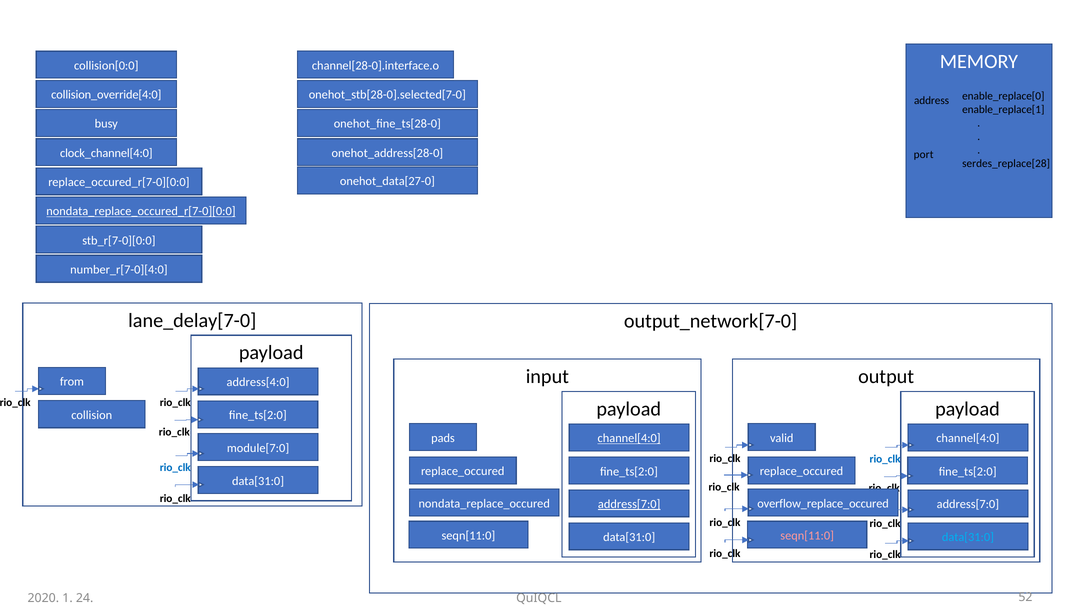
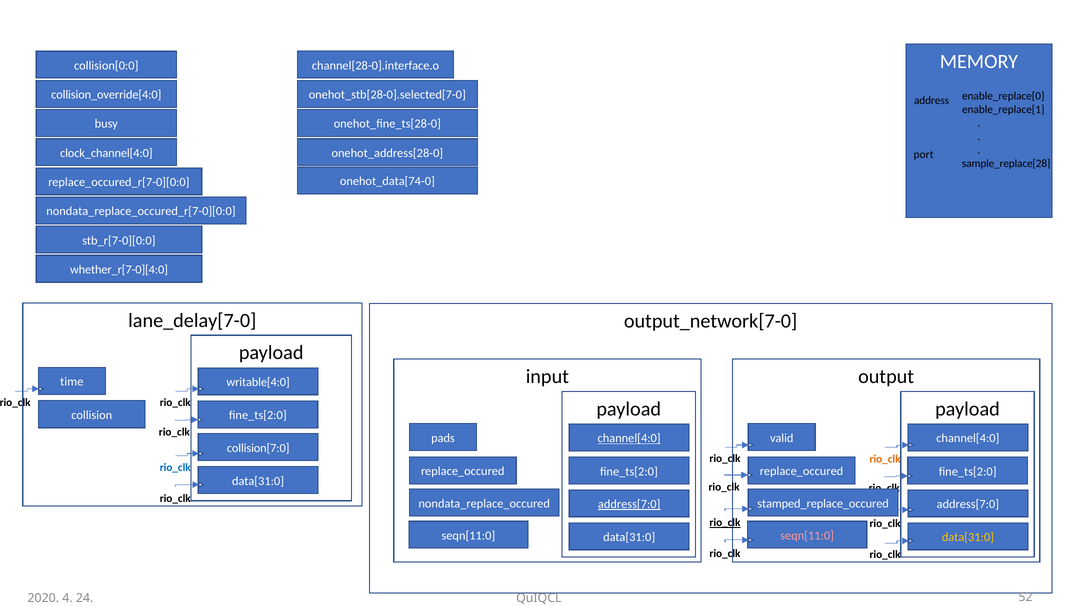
serdes_replace[28: serdes_replace[28 -> sample_replace[28 (1006, 164)
onehot_data[27-0: onehot_data[27-0 -> onehot_data[74-0 (387, 182)
nondata_replace_occured_r[7-0][0:0 underline: present -> none (141, 211)
number_r[7-0][4:0: number_r[7-0][4:0 -> whether_r[7-0][4:0 (119, 270)
from: from -> time (72, 382)
address[4:0: address[4:0 -> writable[4:0 (258, 382)
module[7:0: module[7:0 -> collision[7:0 (258, 448)
rio_clk colour: blue -> orange (885, 459)
overflow_replace_occured: overflow_replace_occured -> stamped_replace_occured (823, 504)
rio_clk underline: none -> present (725, 523)
data[31:0 colour: light blue -> yellow (968, 537)
1: 1 -> 4 (68, 598)
